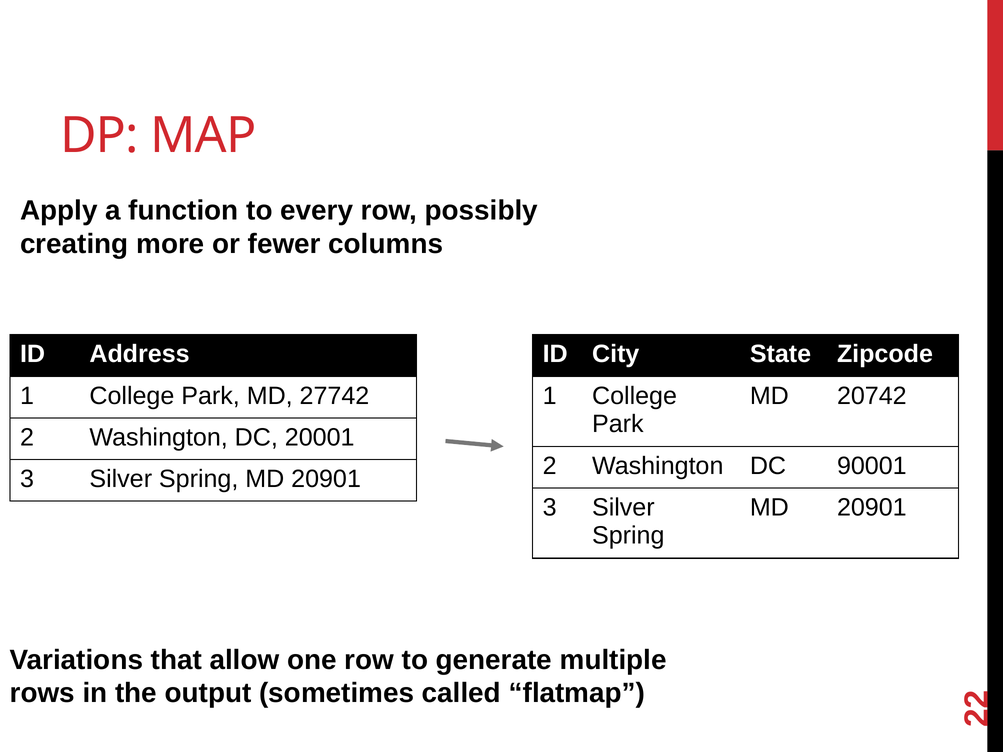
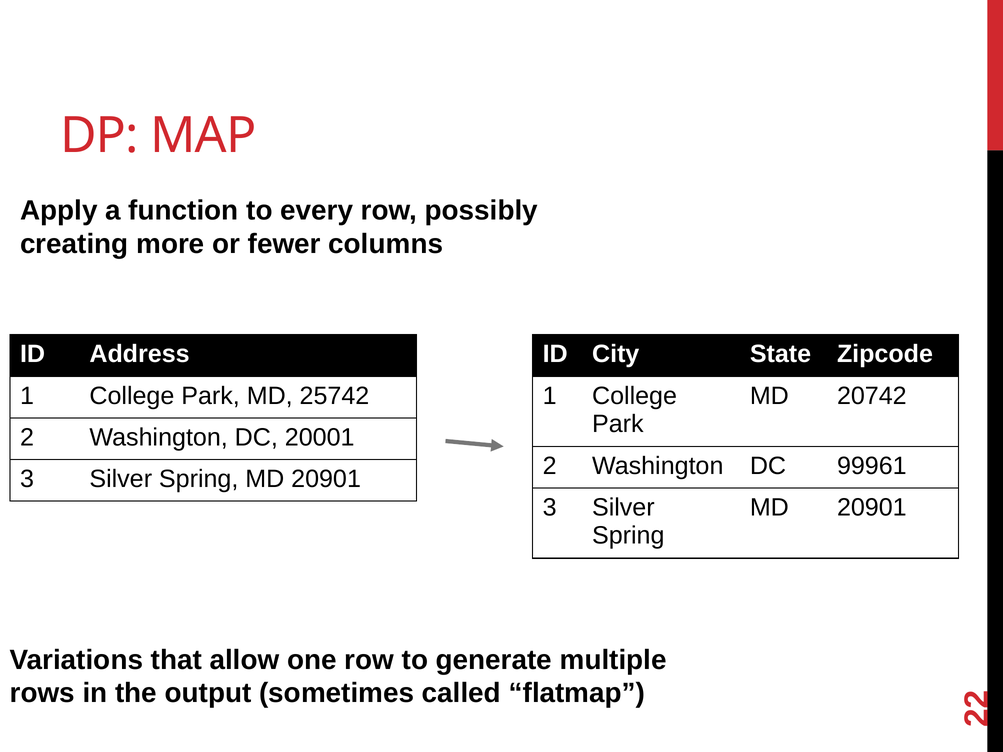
27742: 27742 -> 25742 (334, 396)
90001: 90001 -> 99961 (872, 466)
